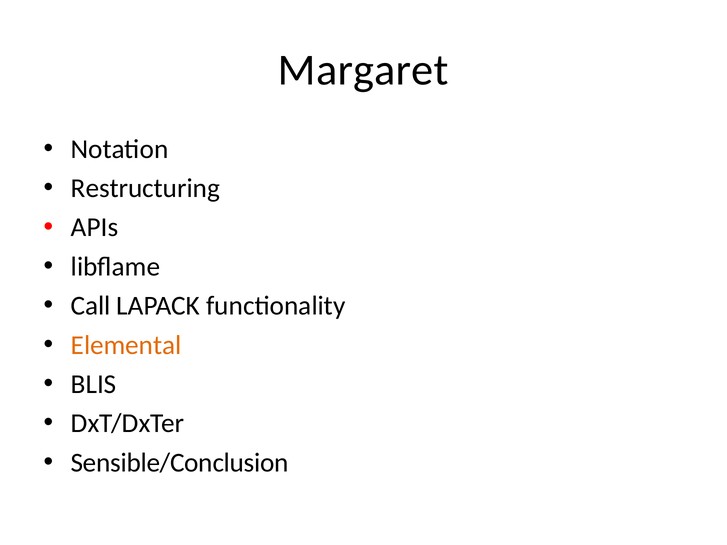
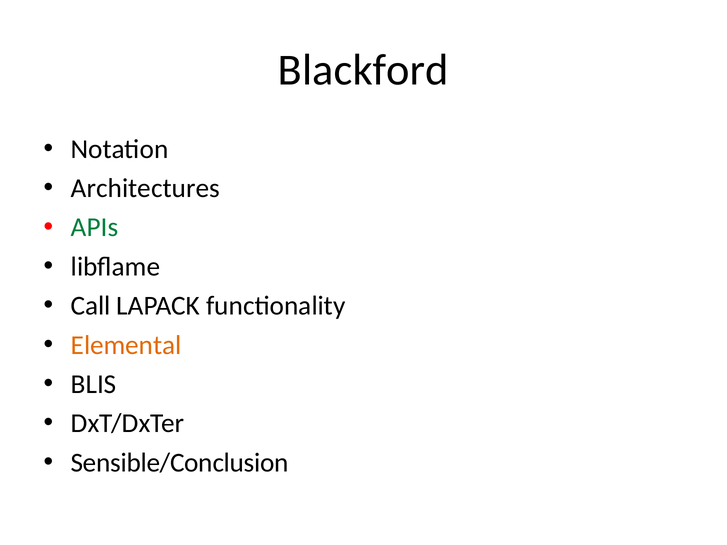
Margaret: Margaret -> Blackford (363, 70)
Restructuring: Restructuring -> Architectures (145, 188)
APIs colour: black -> green (95, 228)
